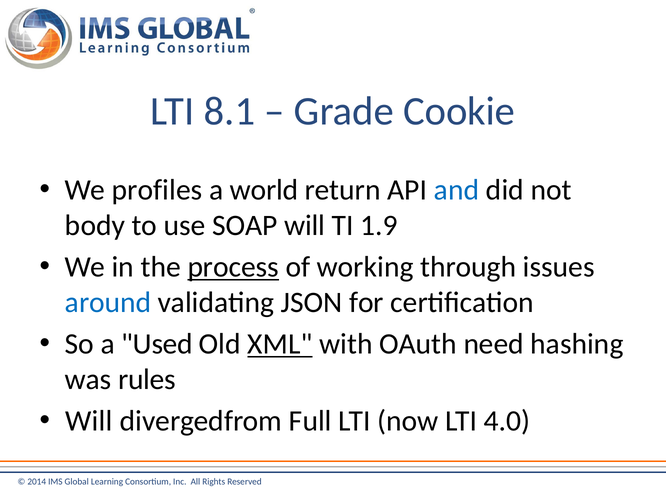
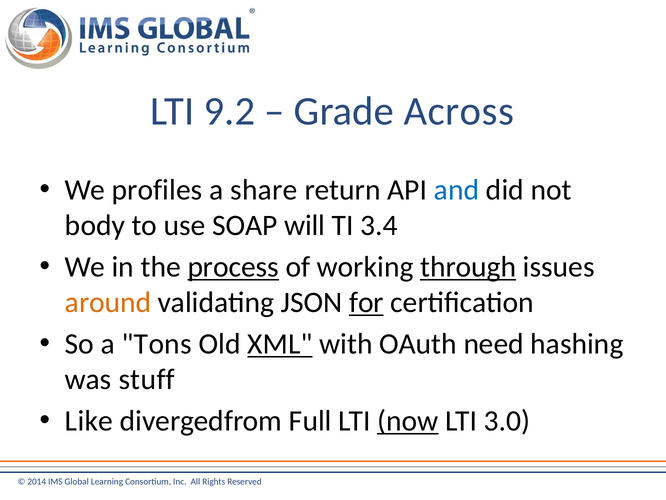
8.1: 8.1 -> 9.2 (229, 111)
Cookie: Cookie -> Across (459, 111)
world: world -> share (264, 190)
1.9: 1.9 -> 3.4 (379, 225)
through underline: none -> present (468, 267)
around colour: blue -> orange (108, 302)
for underline: none -> present (367, 302)
Used: Used -> Tons (157, 344)
rules: rules -> stuff (147, 379)
Will: Will -> Like (89, 421)
now underline: none -> present (408, 421)
4.0: 4.0 -> 3.0 (507, 421)
